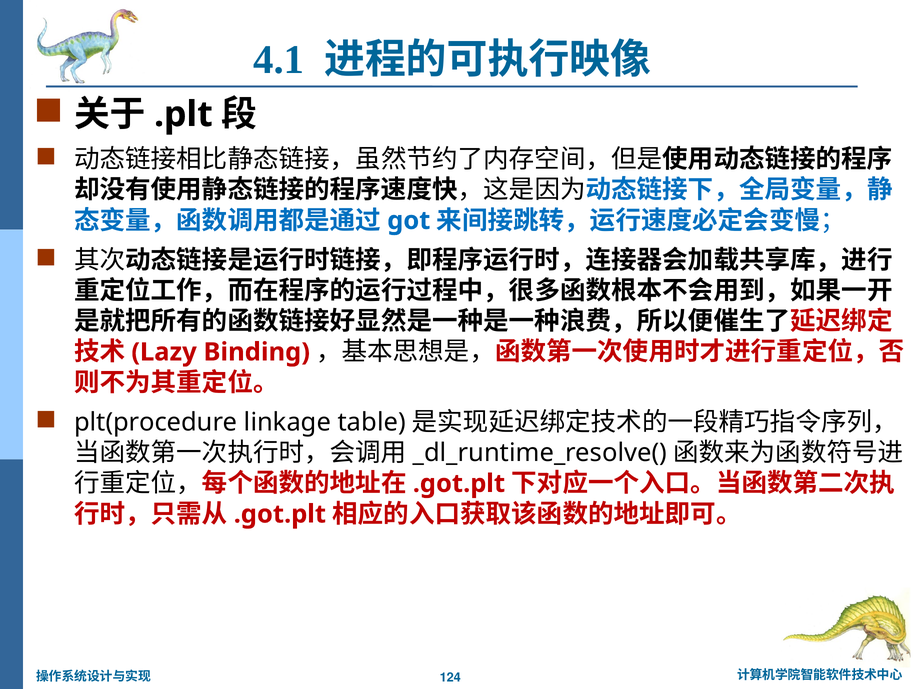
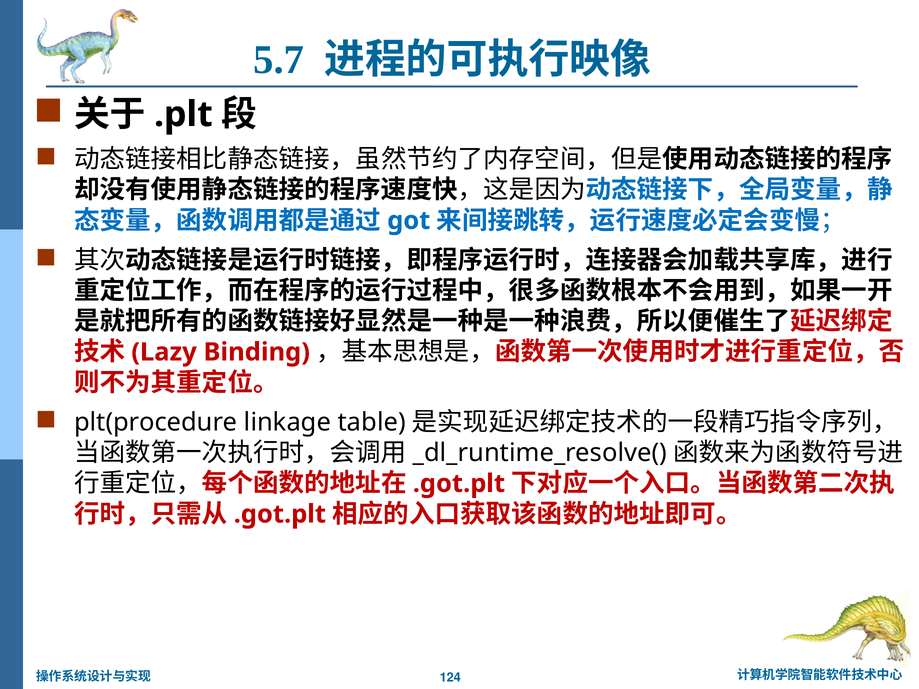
4.1: 4.1 -> 5.7 (279, 60)
